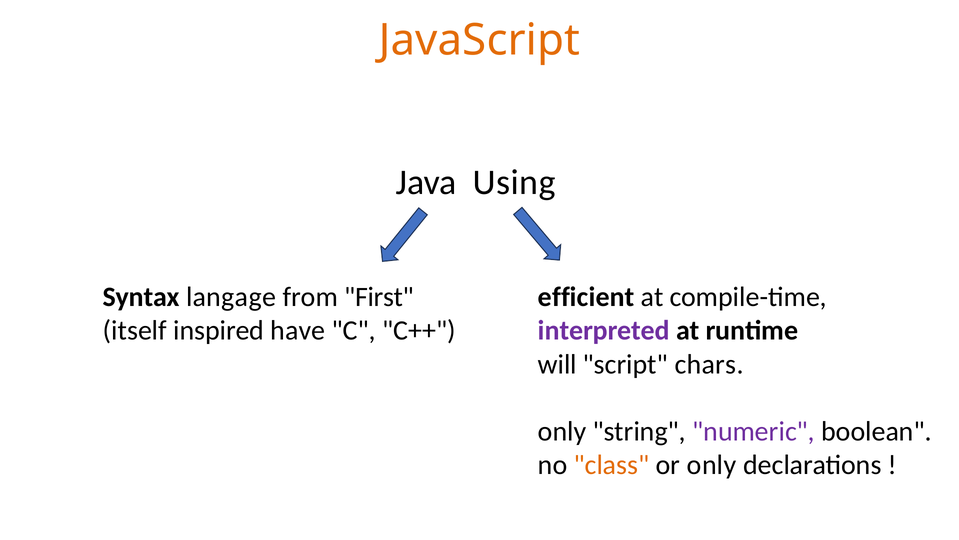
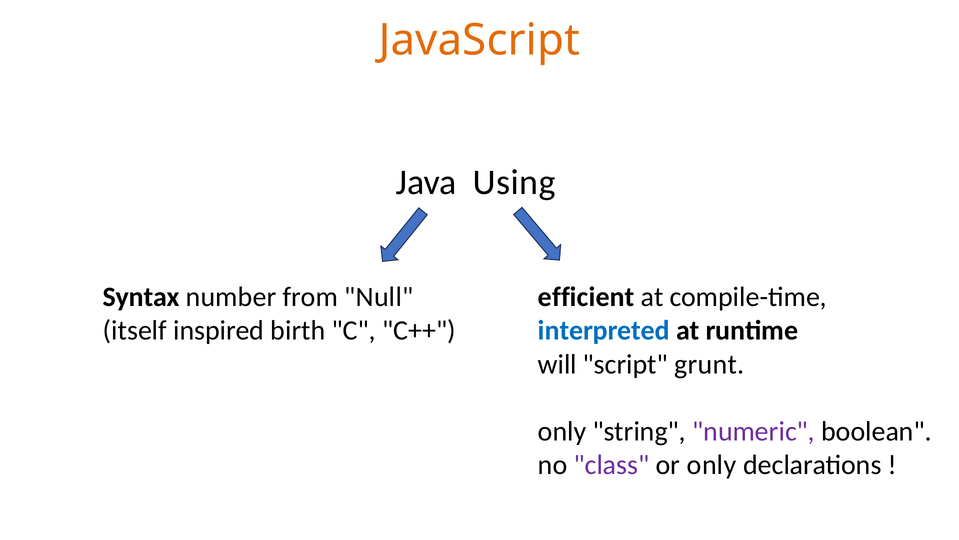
langage: langage -> number (231, 297)
First: First -> Null (379, 297)
have: have -> birth (298, 330)
interpreted colour: purple -> blue (604, 330)
chars: chars -> grunt (709, 364)
class colour: orange -> purple (612, 465)
